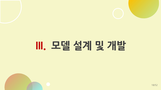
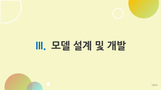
III colour: red -> blue (41, 46)
